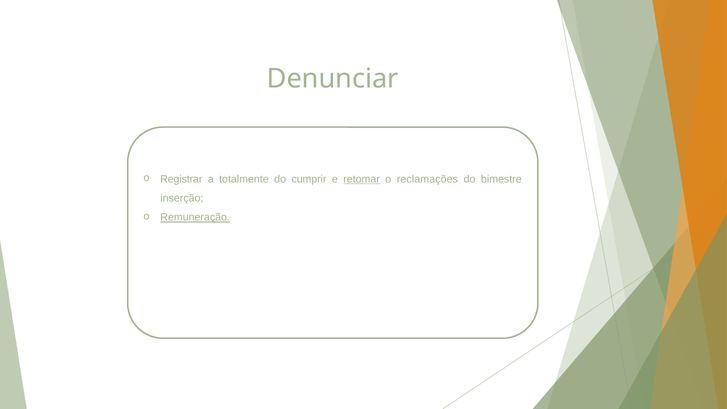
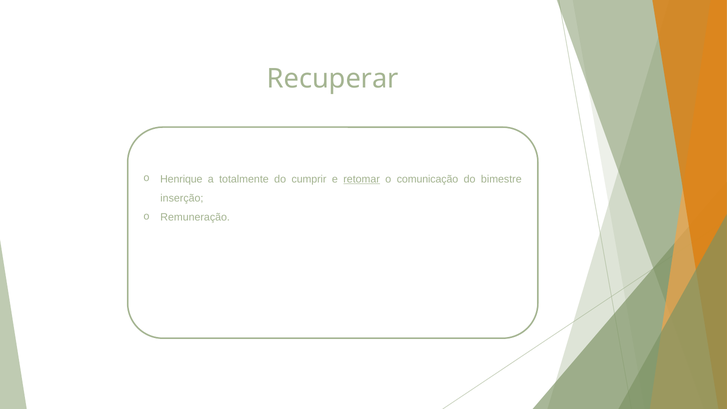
Denunciar: Denunciar -> Recuperar (333, 79)
Registrar: Registrar -> Henrique (181, 179)
reclamações: reclamações -> comunicação (428, 179)
Remuneração underline: present -> none (195, 217)
